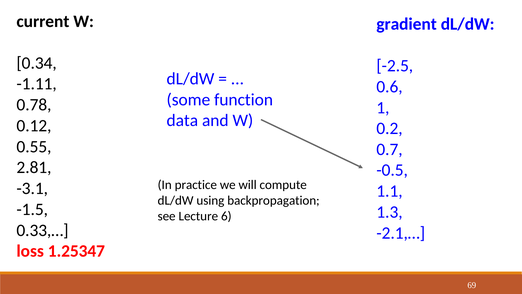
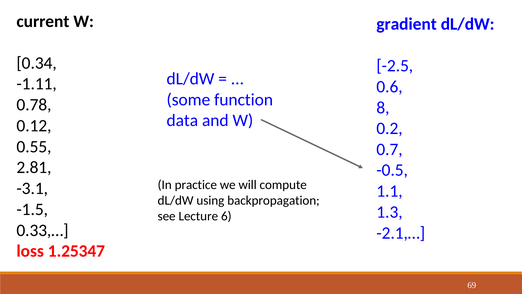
1: 1 -> 8 (383, 107)
